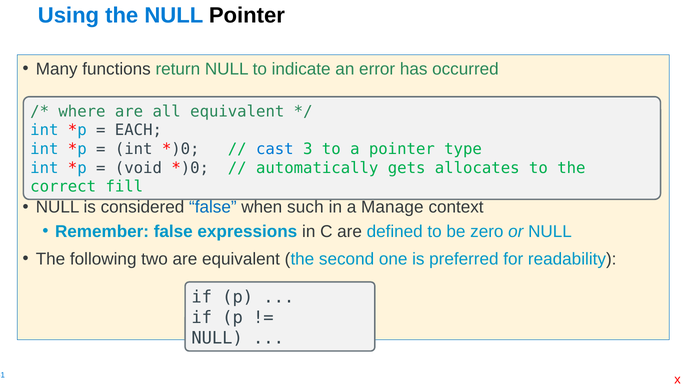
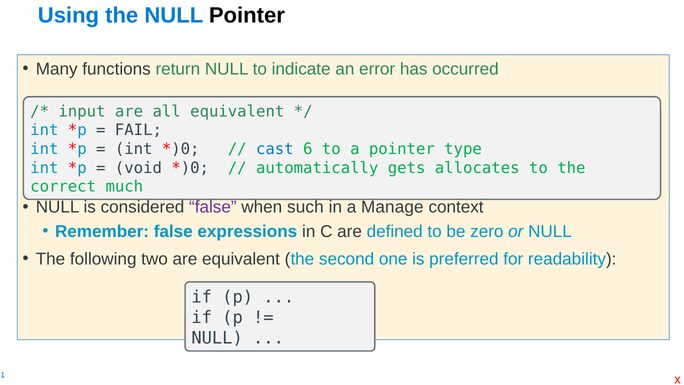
where: where -> input (82, 111)
EACH: EACH -> FAIL (138, 130)
3: 3 -> 6 (308, 149)
fill: fill -> much (124, 187)
false colour: blue -> purple (213, 207)
